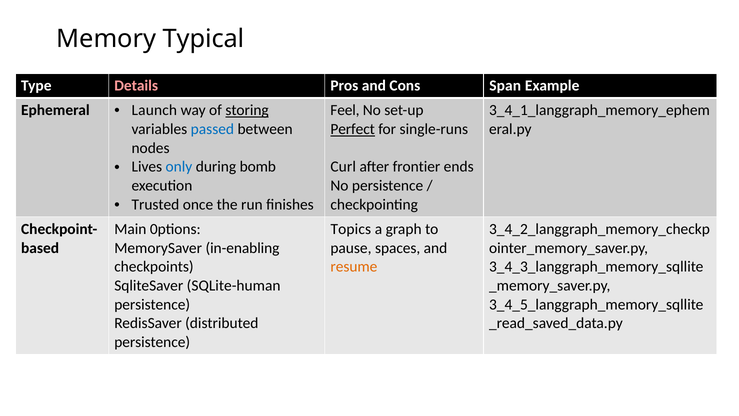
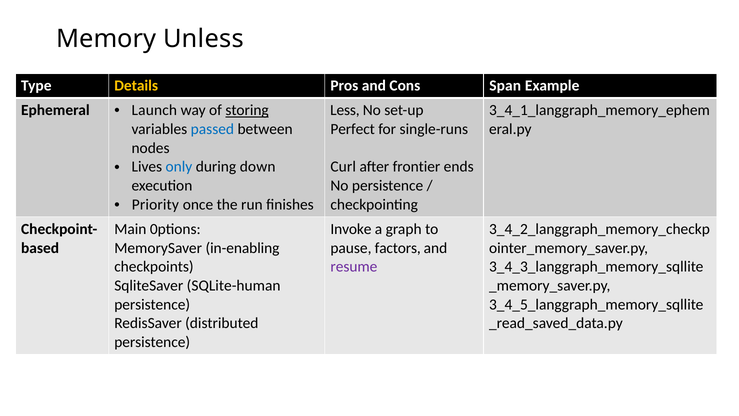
Typical: Typical -> Unless (203, 39)
Details colour: pink -> yellow (136, 86)
Feel: Feel -> Less (345, 110)
Perfect underline: present -> none (353, 129)
bomb: bomb -> down (258, 167)
Trusted: Trusted -> Priority (155, 204)
Topics: Topics -> Invoke (351, 229)
spaces: spaces -> factors (398, 248)
resume colour: orange -> purple (354, 267)
